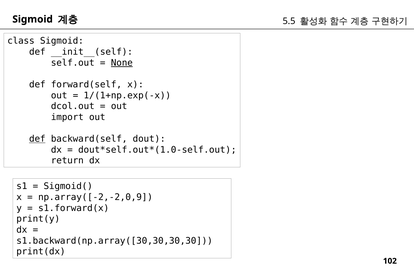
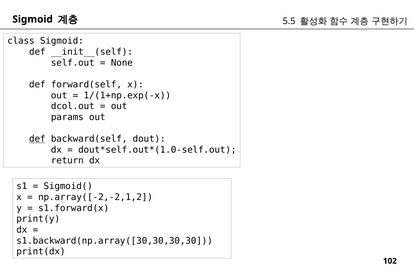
None underline: present -> none (122, 63)
import: import -> params (67, 117)
np.array([-2,-2,0,9: np.array([-2,-2,0,9 -> np.array([-2,-2,1,2 (95, 197)
